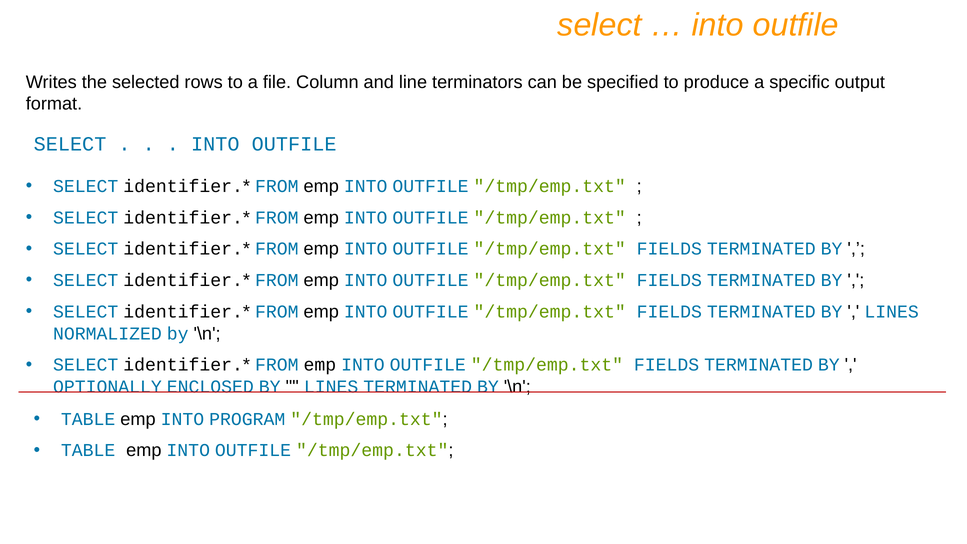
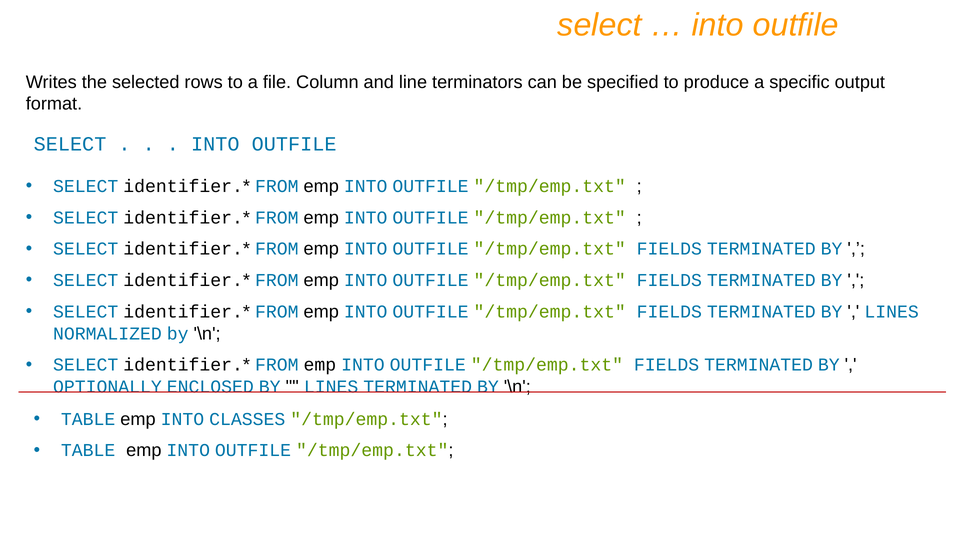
PROGRAM: PROGRAM -> CLASSES (247, 419)
